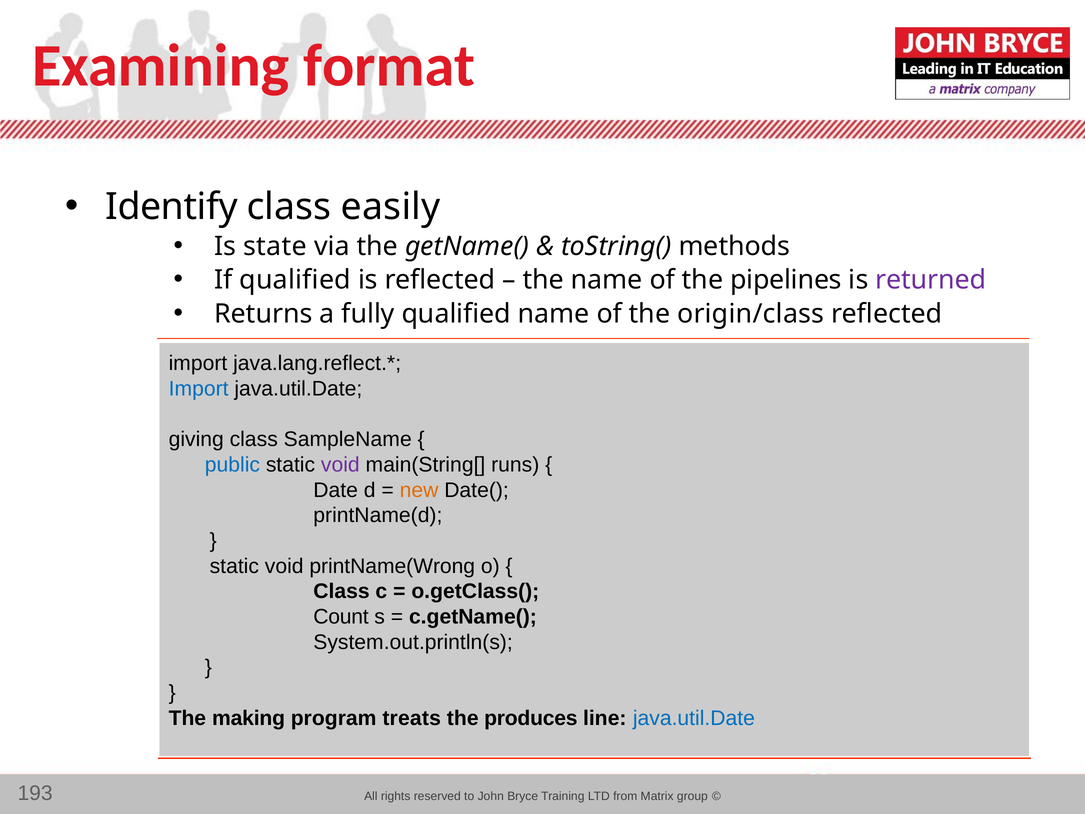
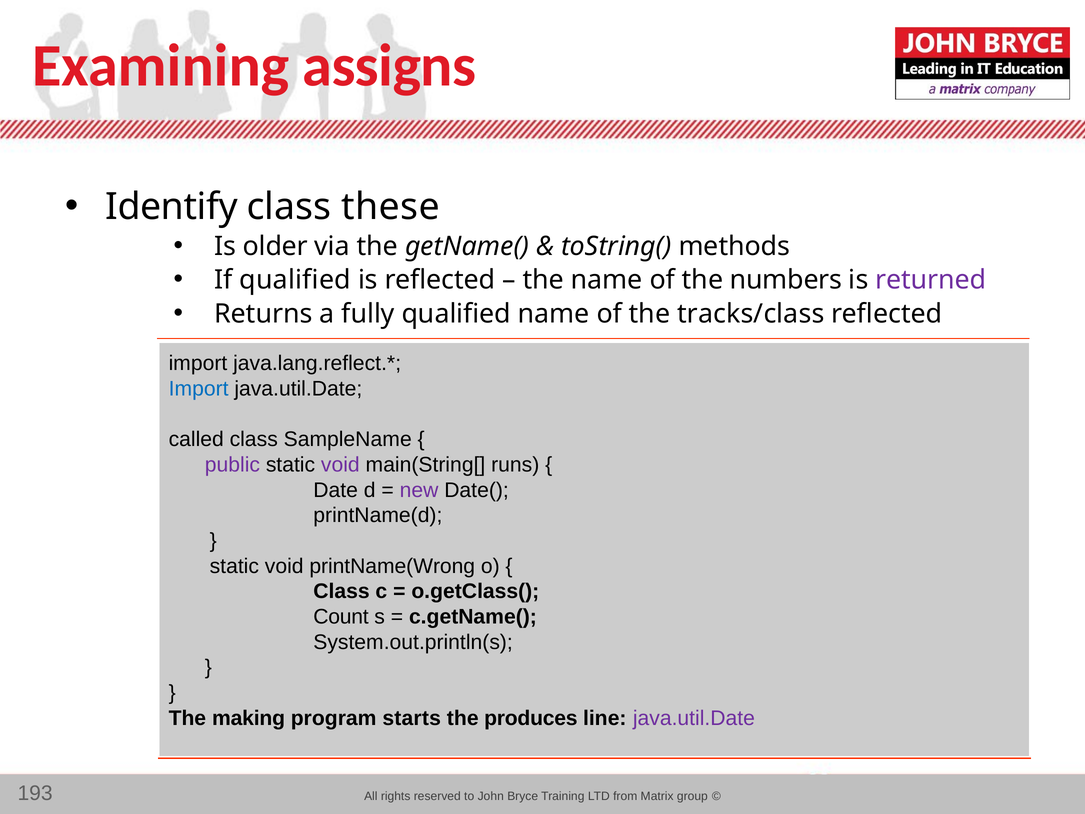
format: format -> assigns (389, 66)
easily: easily -> these (391, 207)
state: state -> older (275, 246)
pipelines: pipelines -> numbers (786, 280)
origin/class: origin/class -> tracks/class (751, 314)
giving: giving -> called (196, 439)
public colour: blue -> purple (232, 465)
new colour: orange -> purple (419, 490)
treats: treats -> starts (412, 718)
java.util.Date colour: blue -> purple (694, 718)
